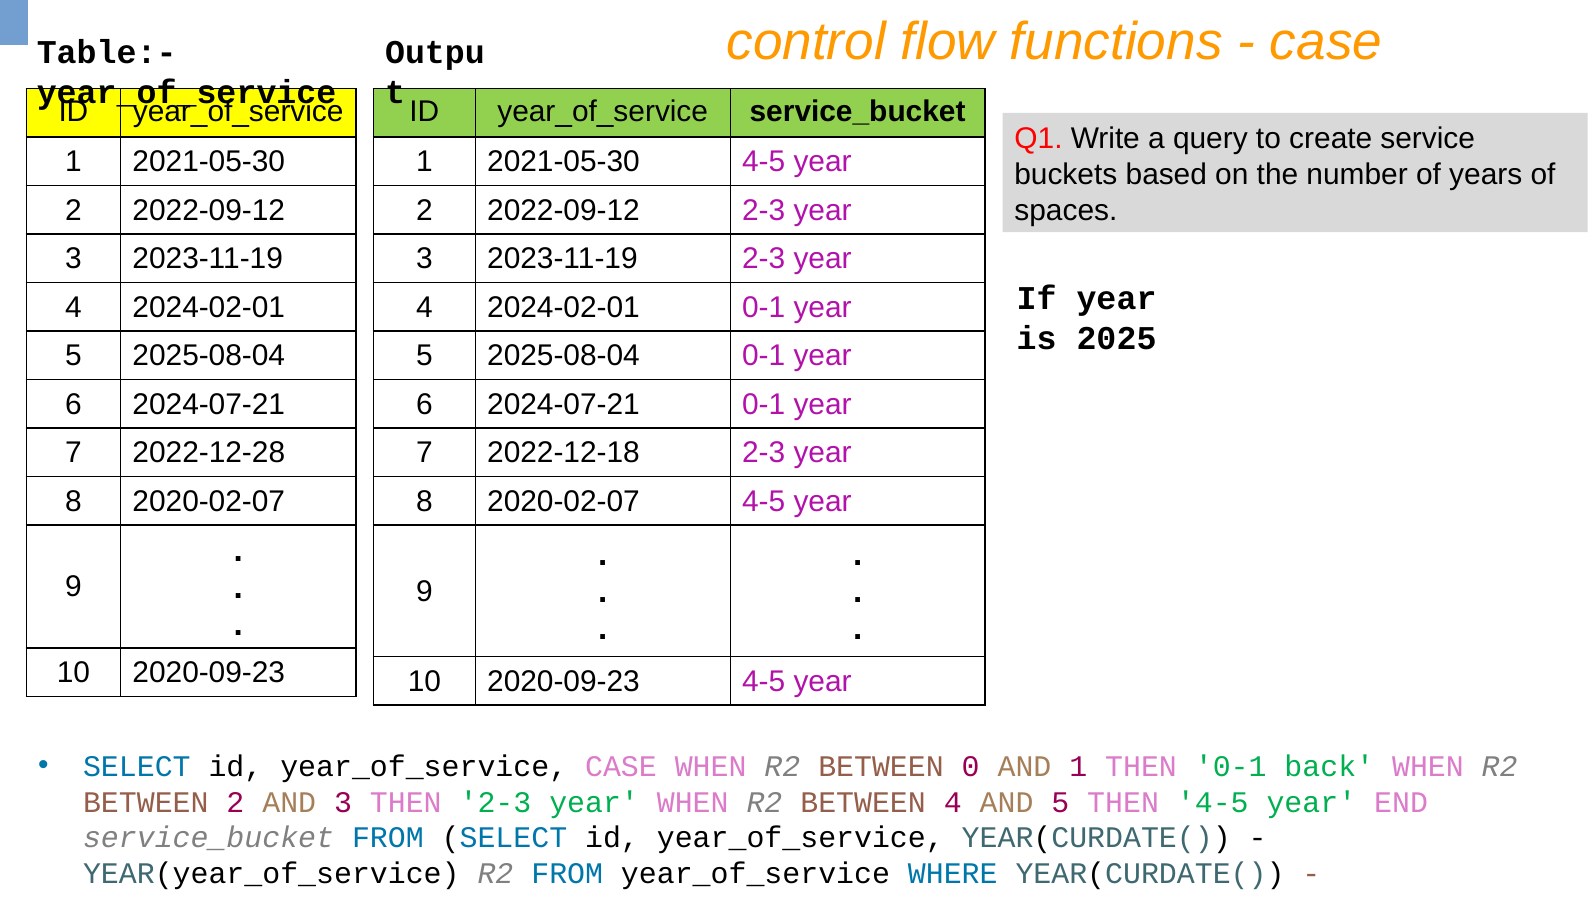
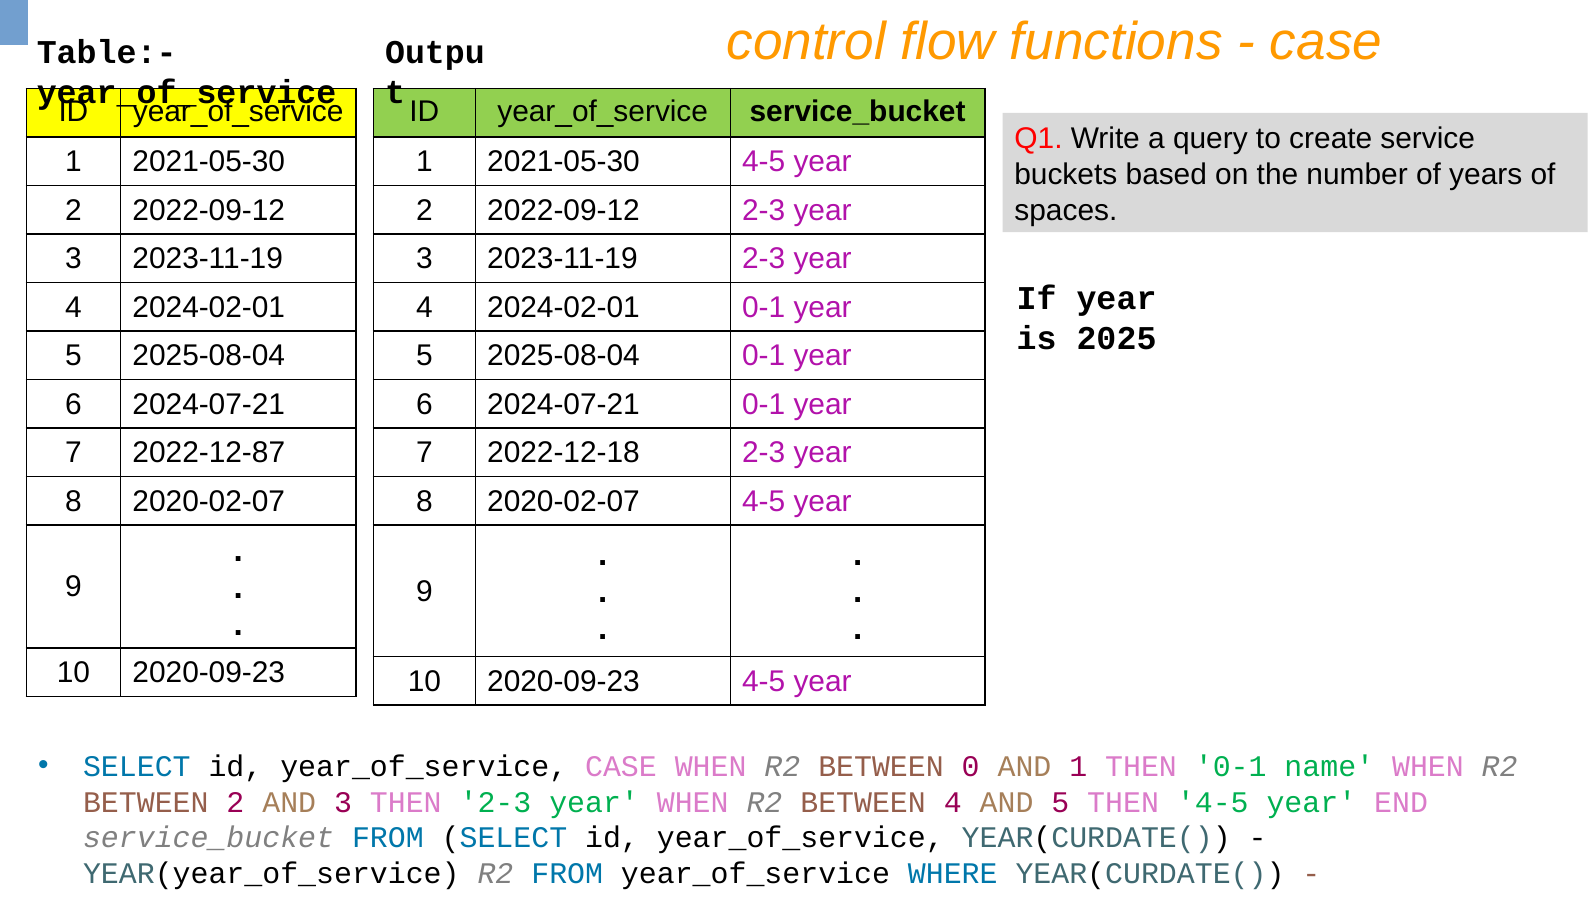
2022-12-28: 2022-12-28 -> 2022-12-87 (209, 453)
back: back -> name (1329, 766)
